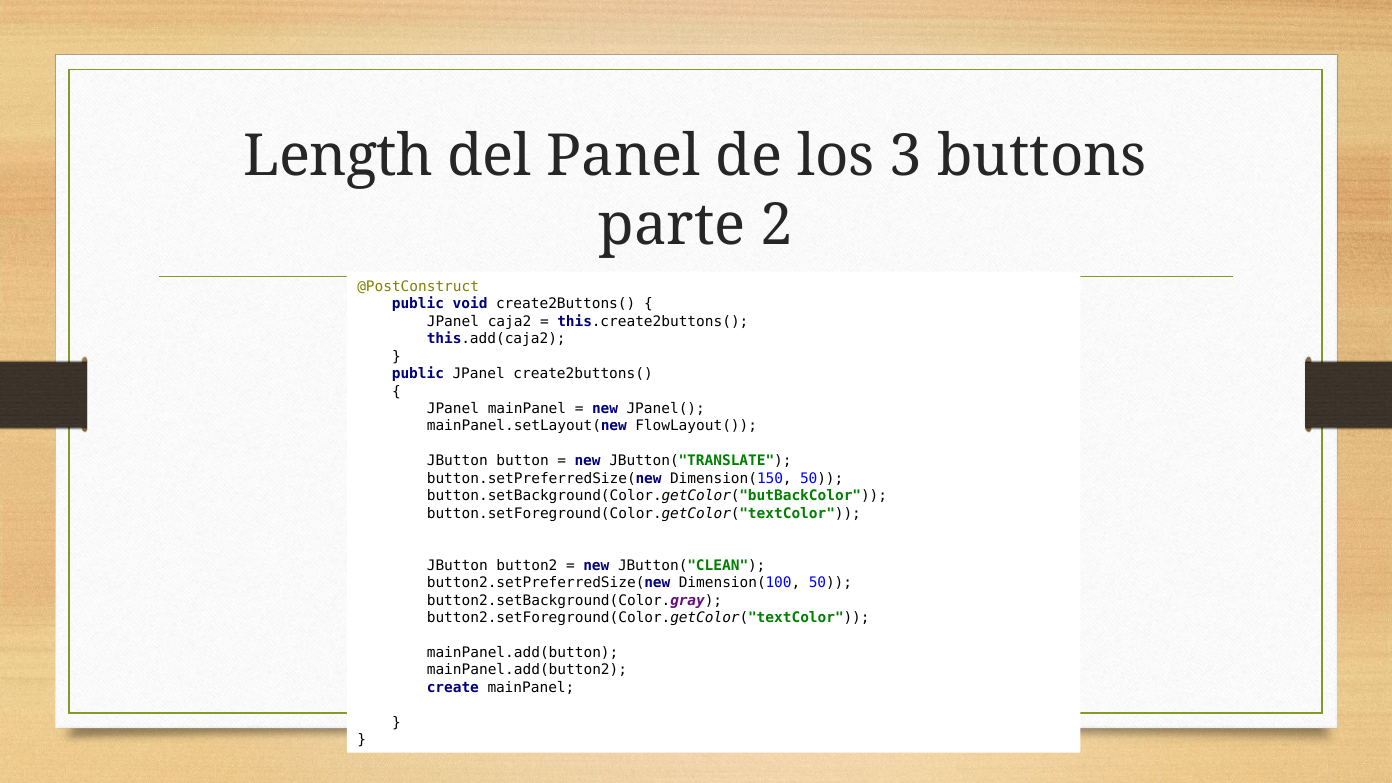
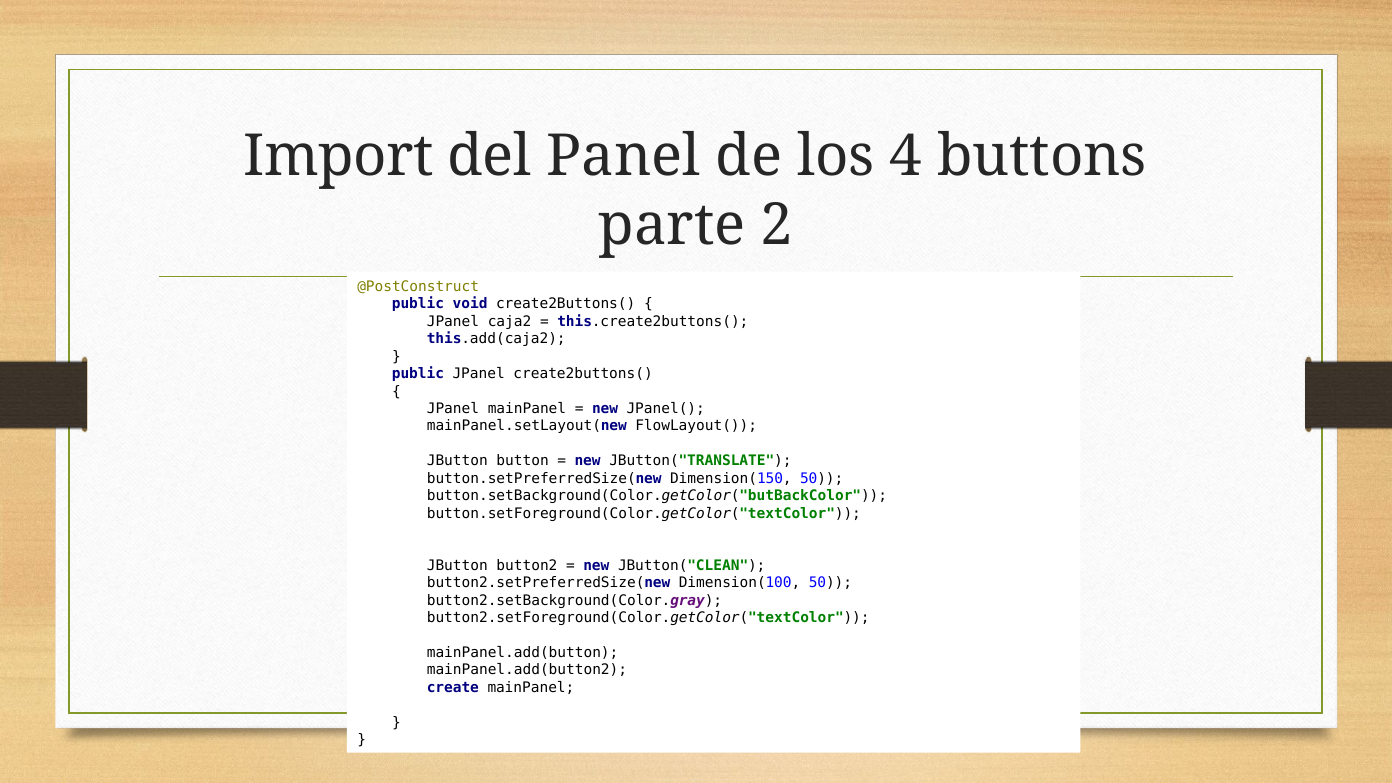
Length: Length -> Import (339, 156)
3: 3 -> 4 (906, 156)
